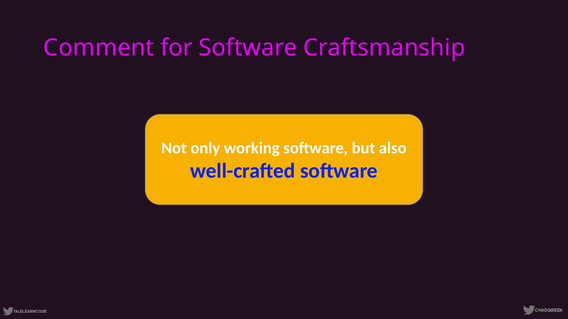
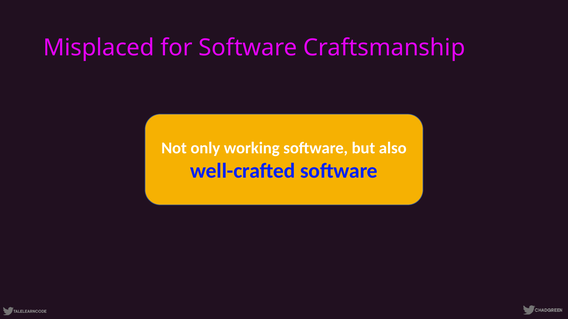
Comment: Comment -> Misplaced (99, 48)
